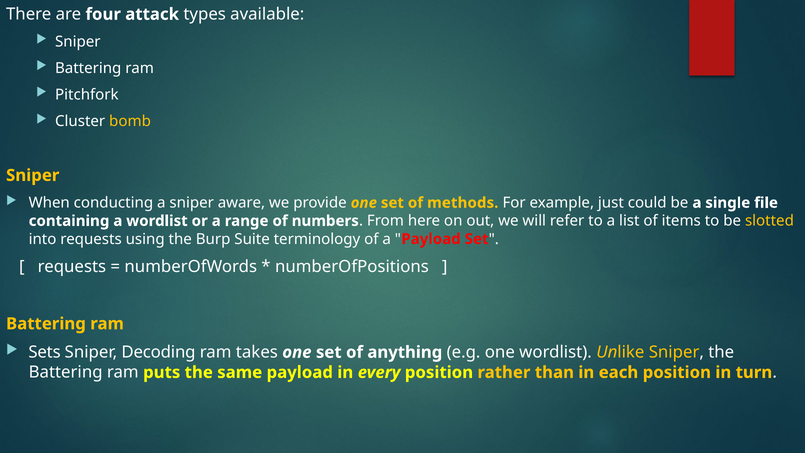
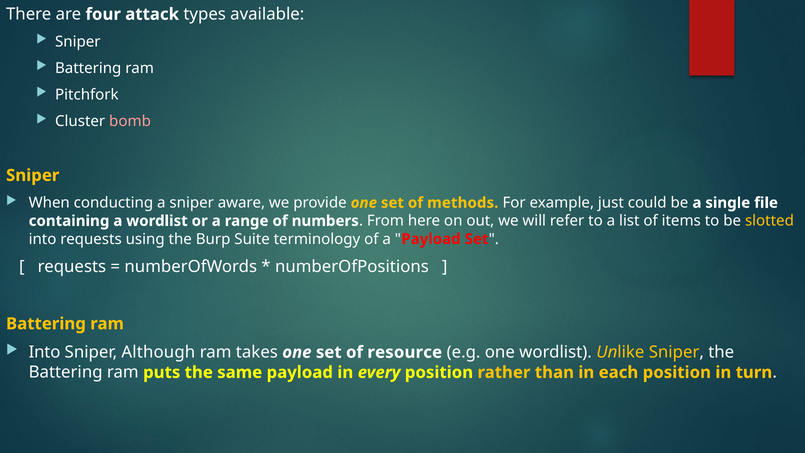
bomb colour: yellow -> pink (130, 121)
Sets: Sets -> Into (45, 352)
Decoding: Decoding -> Although (158, 352)
anything: anything -> resource (405, 352)
